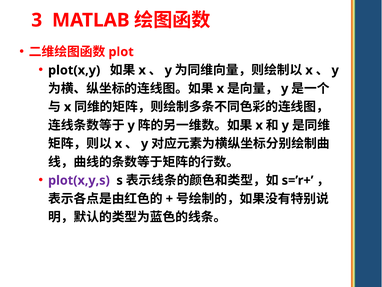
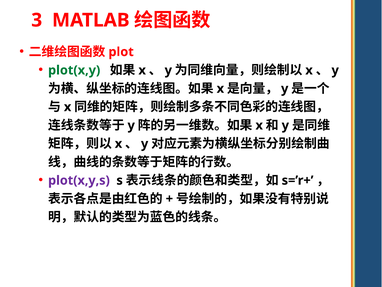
plot(x,y colour: black -> green (74, 70)
